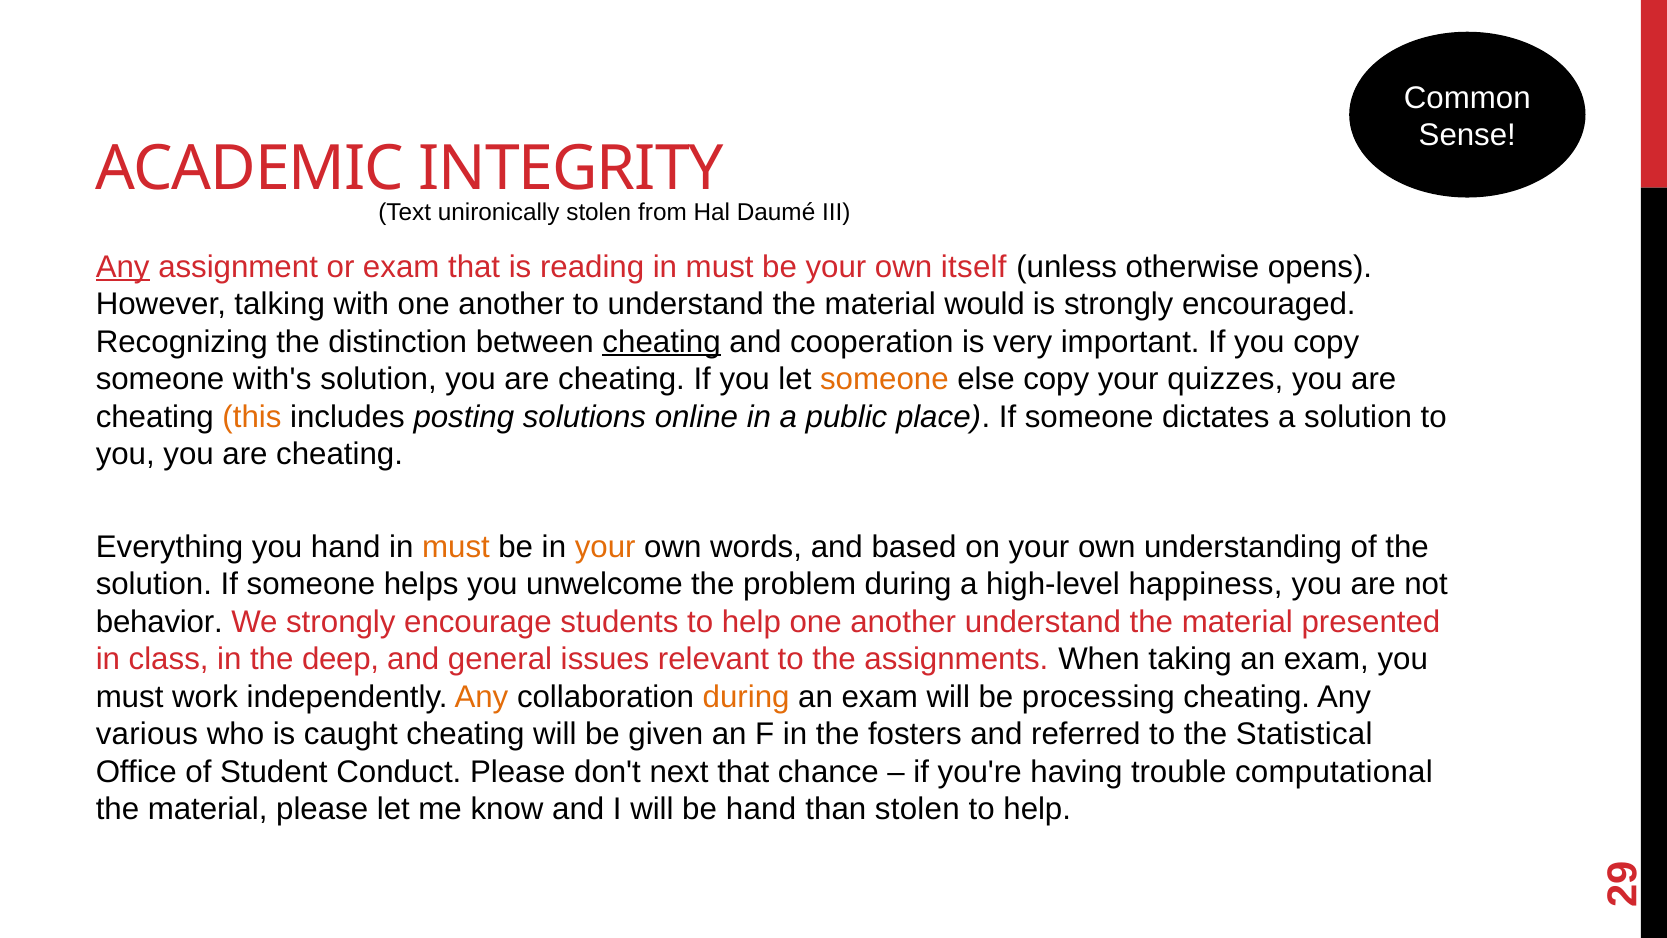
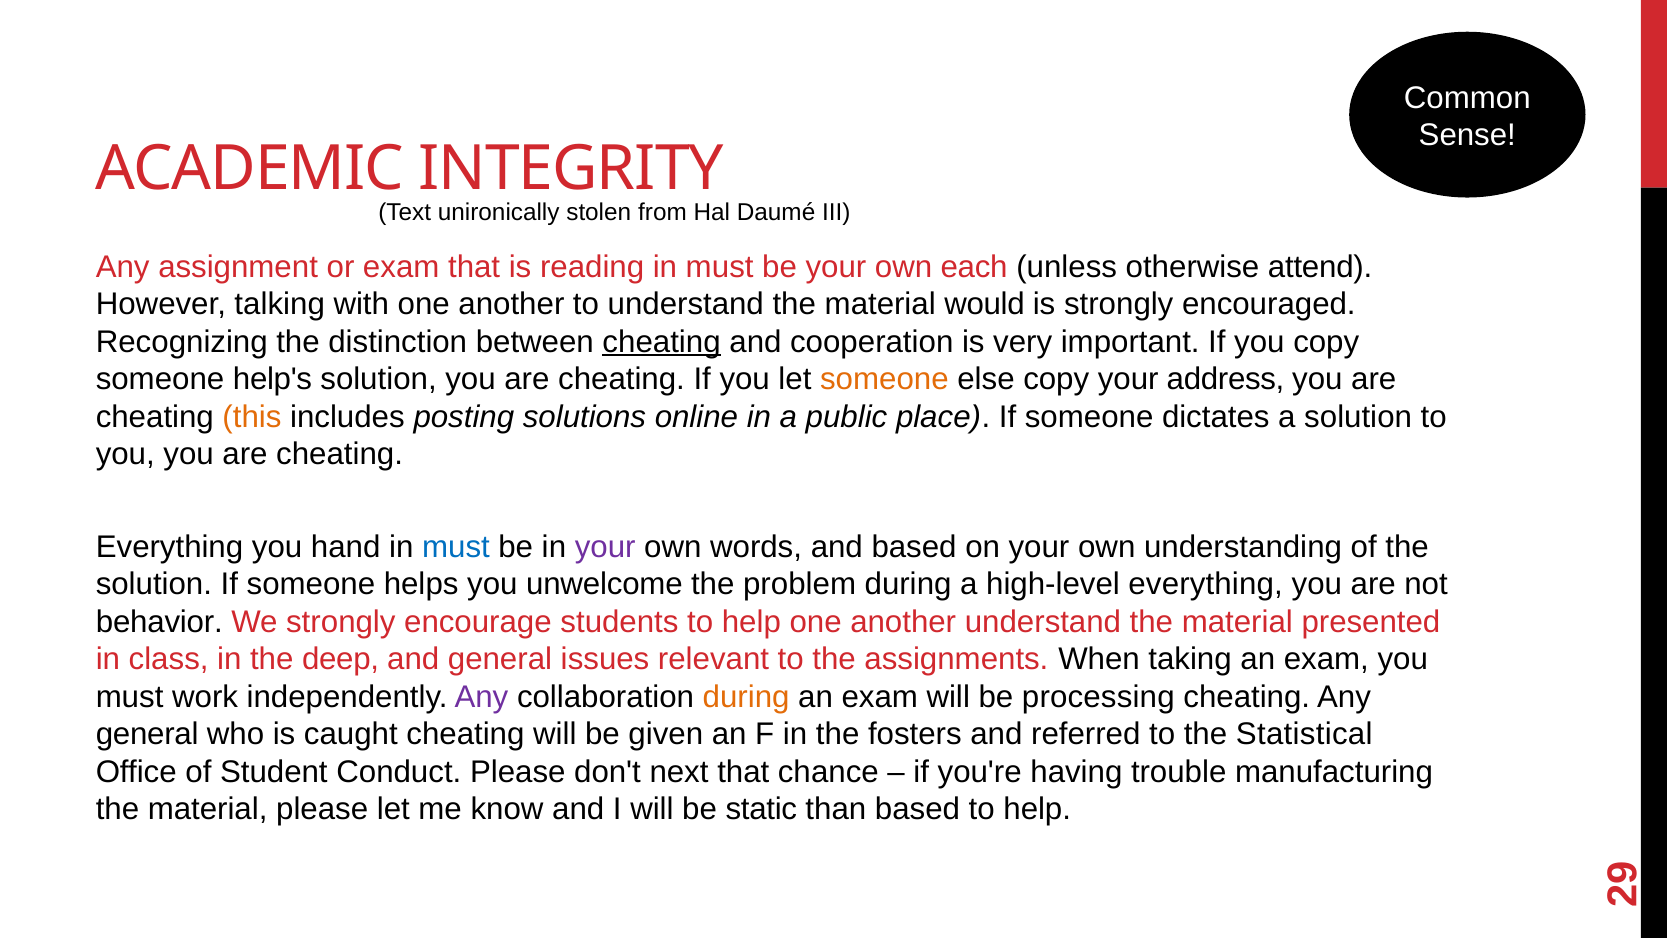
Any underline: present -> none (123, 267)
itself: itself -> each (974, 267)
opens: opens -> attend (1320, 267)
with's: with's -> help's (272, 379)
quizzes: quizzes -> address (1226, 379)
must colour: orange -> blue (456, 547)
your colour: orange -> purple (605, 547)
high-level happiness: happiness -> everything (1206, 584)
Any colour: orange -> purple (481, 697)
various: various -> general (147, 734)
computational: computational -> manufacturing (1334, 772)
be hand: hand -> static (761, 809)
than stolen: stolen -> based (917, 809)
